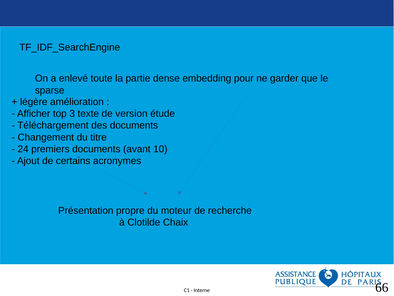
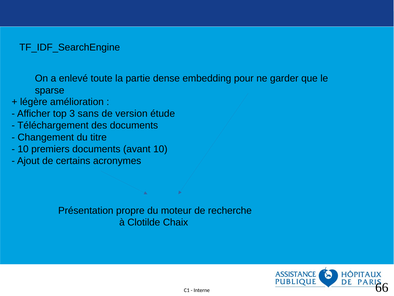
texte: texte -> sans (88, 113)
24: 24 -> 10 (23, 149)
